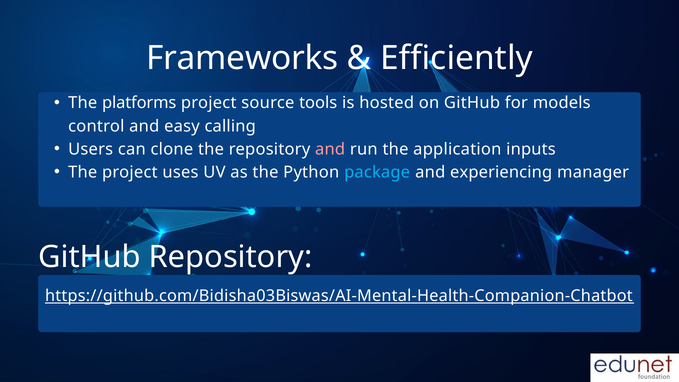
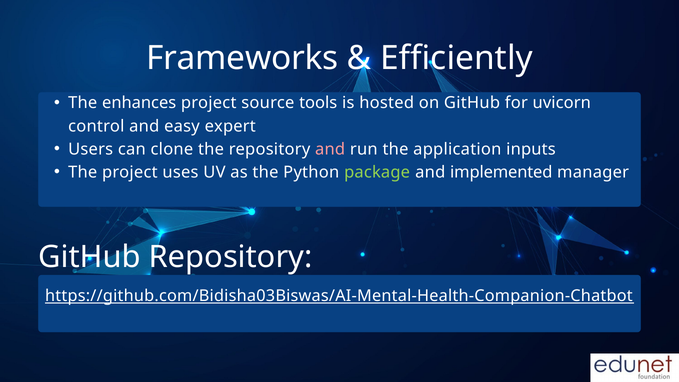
platforms: platforms -> enhances (139, 103)
models: models -> uvicorn (562, 103)
calling: calling -> expert (230, 126)
package colour: light blue -> light green (377, 172)
experiencing: experiencing -> implemented (501, 172)
